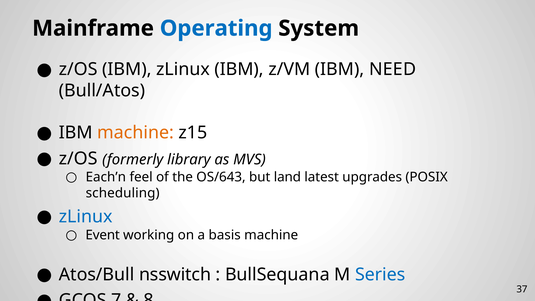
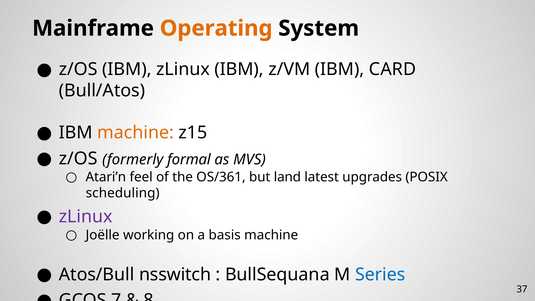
Operating colour: blue -> orange (216, 28)
NEED: NEED -> CARD (393, 69)
library: library -> formal (189, 159)
Each’n: Each’n -> Atari’n (106, 177)
OS/643: OS/643 -> OS/361 (221, 177)
zLinux colour: blue -> purple (86, 216)
Event: Event -> Joëlle (103, 235)
